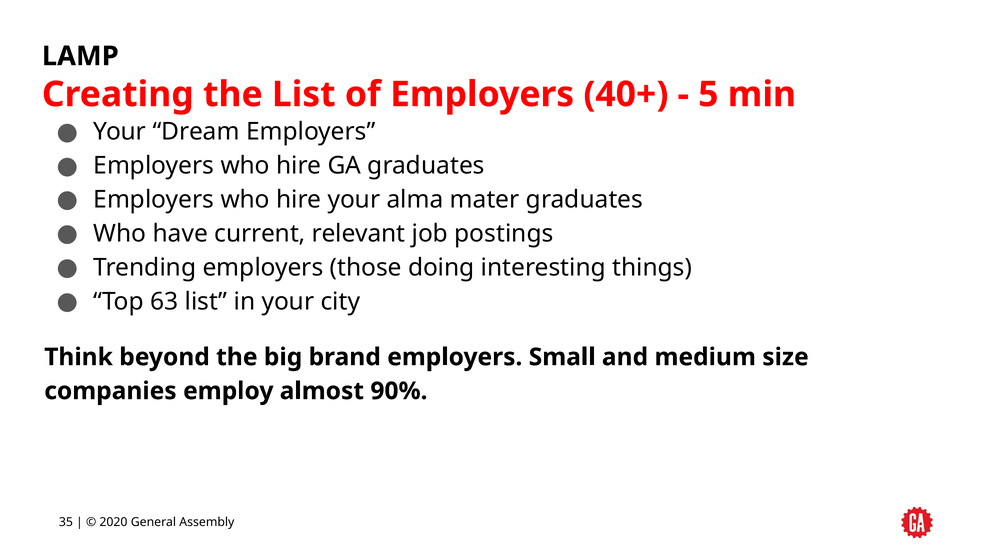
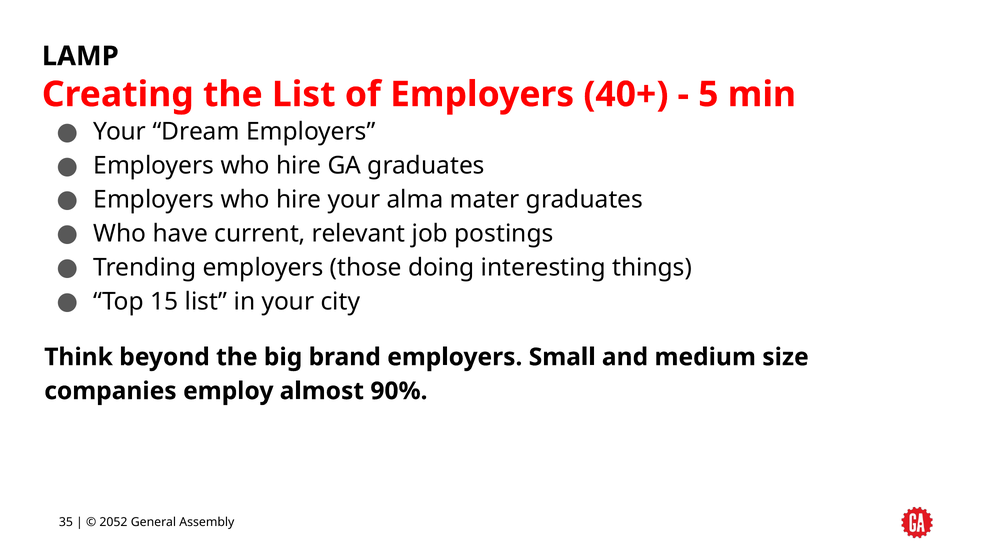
63: 63 -> 15 (164, 301)
2020: 2020 -> 2052 (114, 522)
